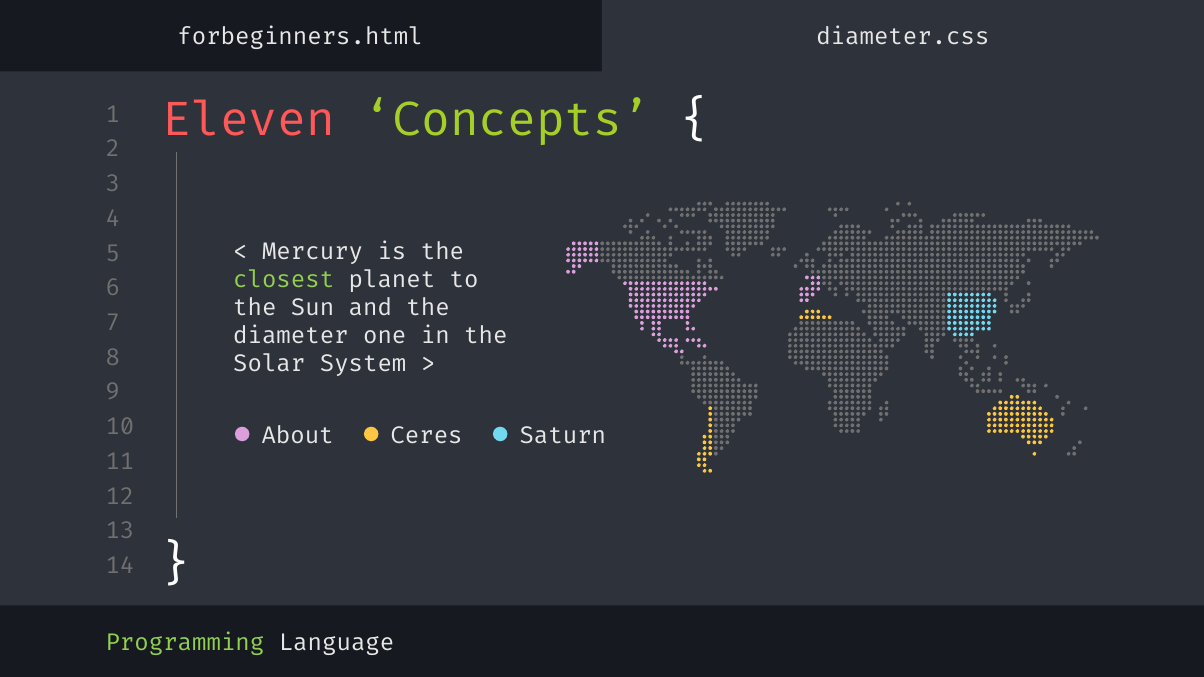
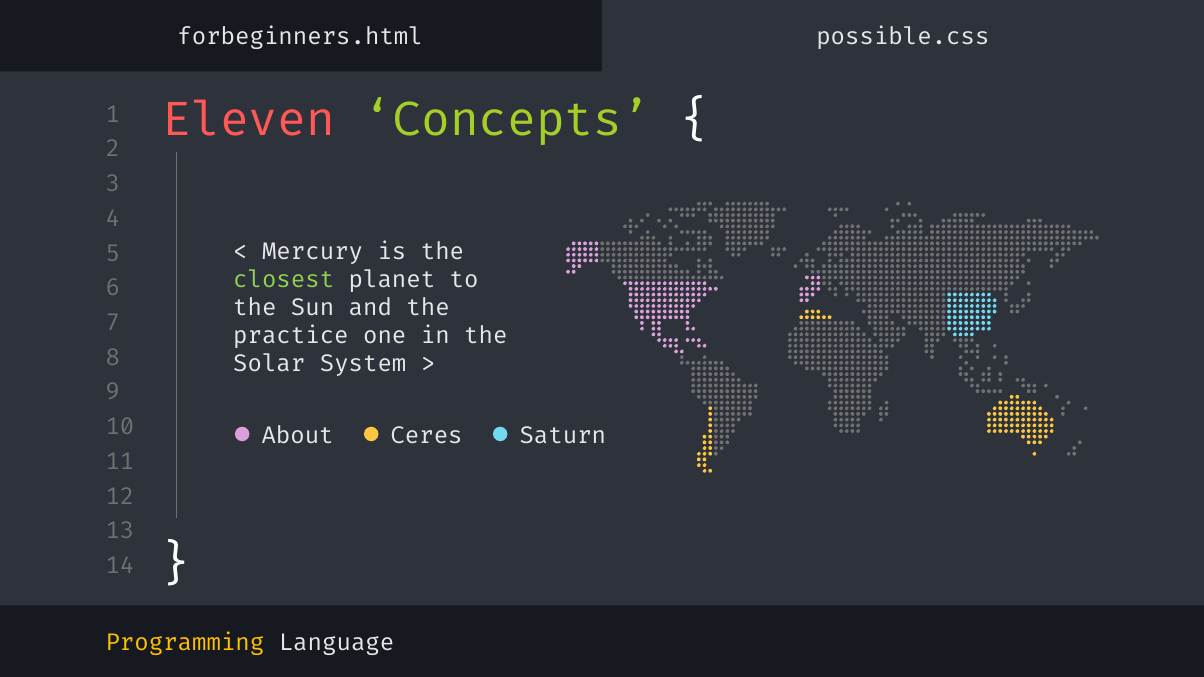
diameter.css: diameter.css -> possible.css (903, 37)
diameter: diameter -> practice (291, 336)
Programming colour: light green -> yellow (185, 643)
